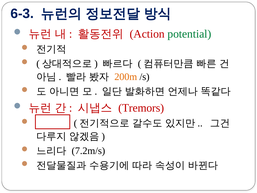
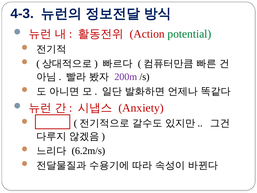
6-3: 6-3 -> 4-3 (22, 14)
200m colour: orange -> purple (126, 77)
Tremors: Tremors -> Anxiety (141, 108)
7.2m/s: 7.2m/s -> 6.2m/s (88, 151)
